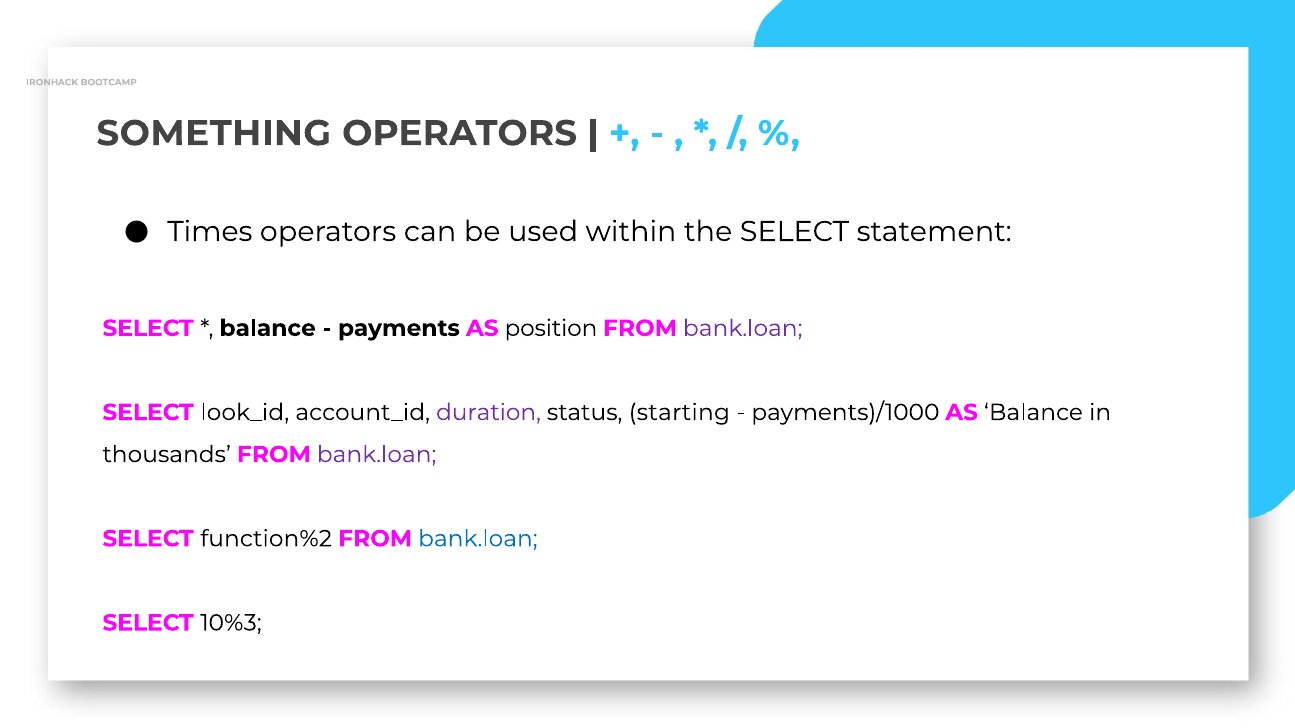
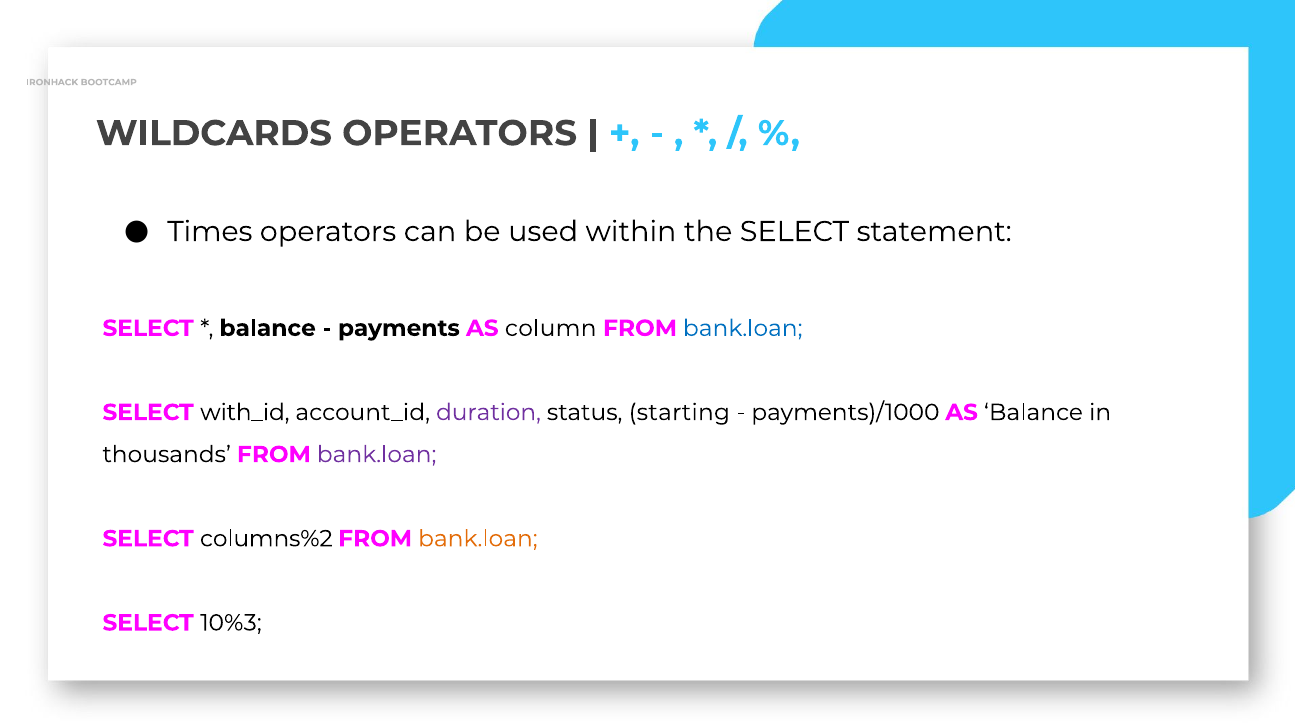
SOMETHING: SOMETHING -> WILDCARDS (214, 133)
position: position -> column (551, 328)
bank.loan colour: purple -> blue (743, 328)
look_id: look_id -> with_id (245, 413)
function%2: function%2 -> columns%2 (266, 539)
bank.loan colour: blue -> orange (478, 539)
